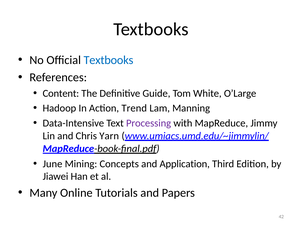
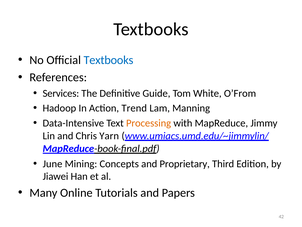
Content: Content -> Services (61, 93)
O’Large: O’Large -> O’From (240, 93)
Processing colour: purple -> orange (149, 123)
Application: Application -> Proprietary (185, 163)
